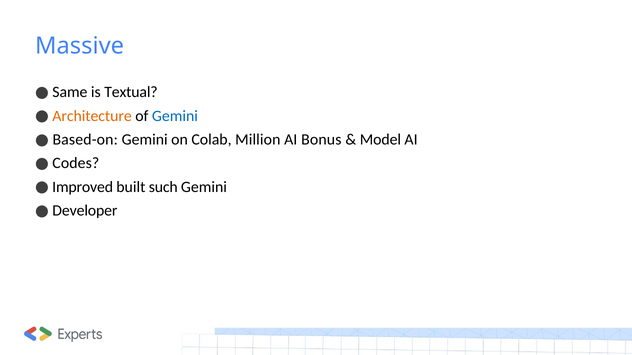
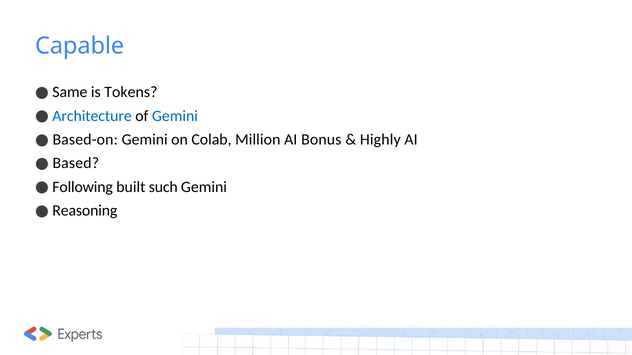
Massive: Massive -> Capable (80, 46)
Textual: Textual -> Tokens (131, 92)
Architecture colour: orange -> blue (92, 116)
Model: Model -> Highly (380, 140)
Codes: Codes -> Based (76, 163)
Improved: Improved -> Following (83, 187)
Developer: Developer -> Reasoning (85, 211)
